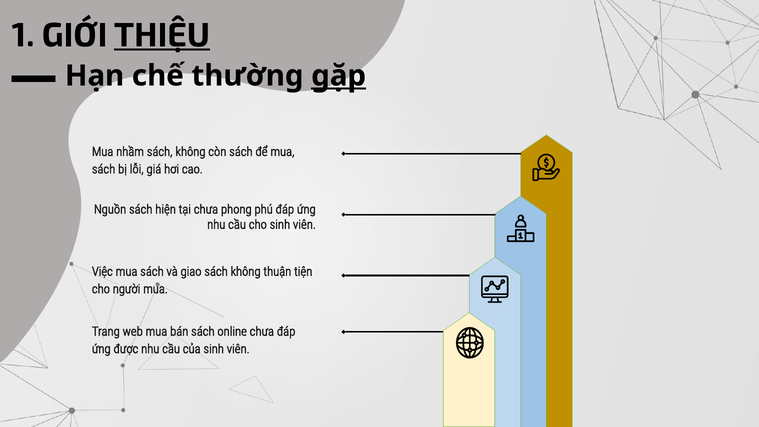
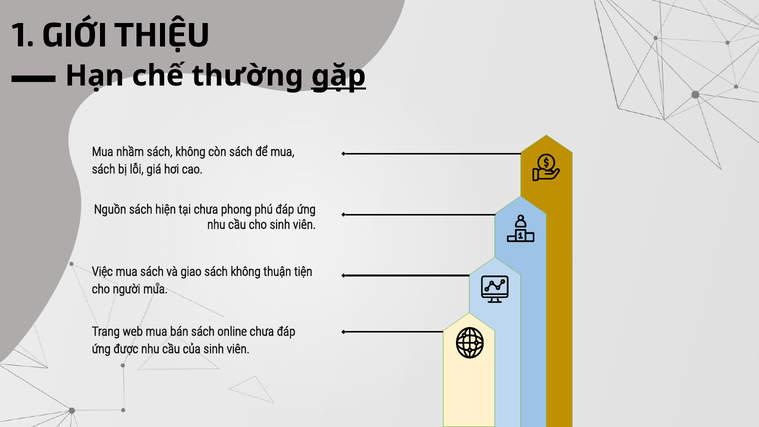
THIỆU underline: present -> none (162, 35)
